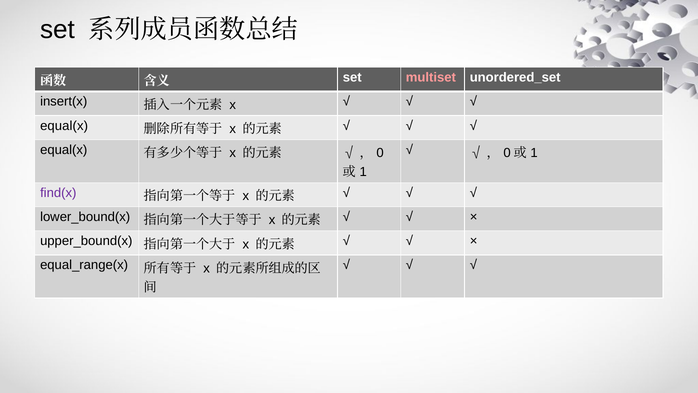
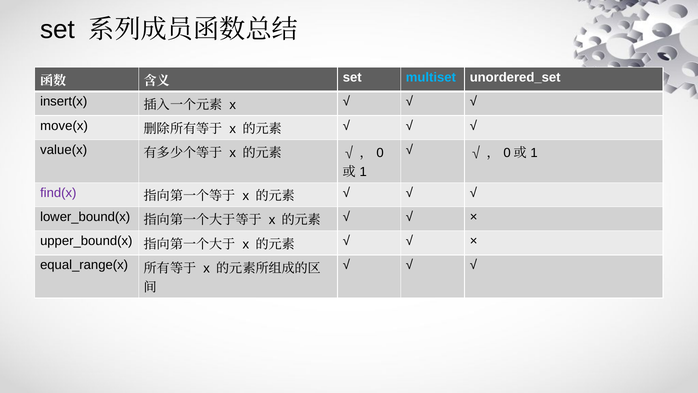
multiset colour: pink -> light blue (431, 77)
equal(x: equal(x -> move(x (64, 126)
equal(x: equal(x -> value(x (64, 150)
